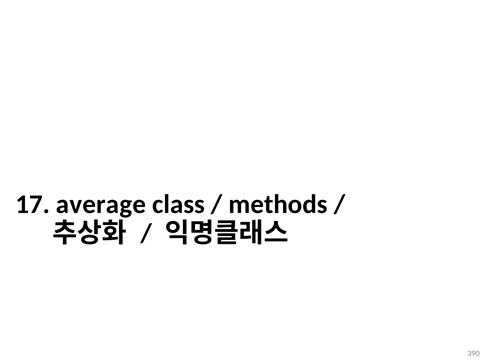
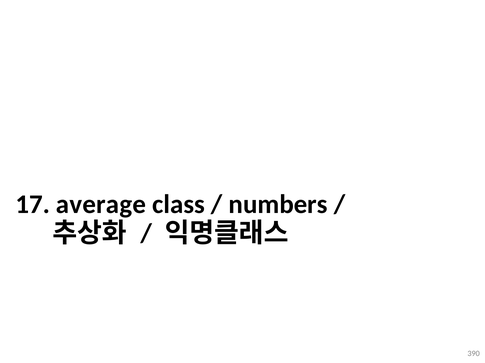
methods: methods -> numbers (278, 205)
